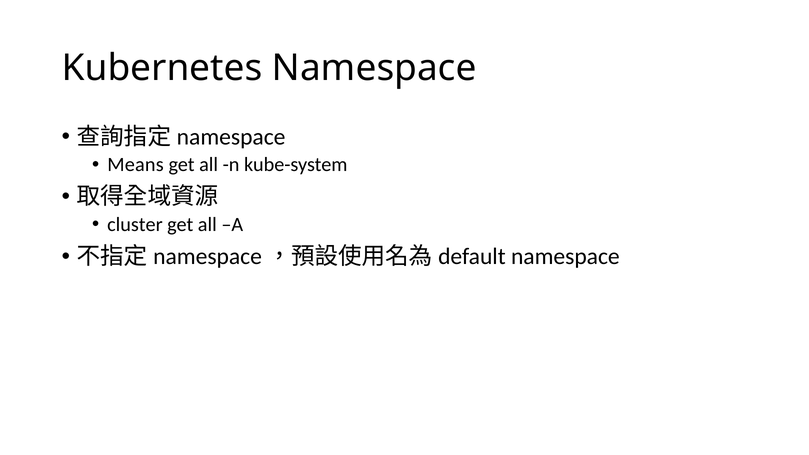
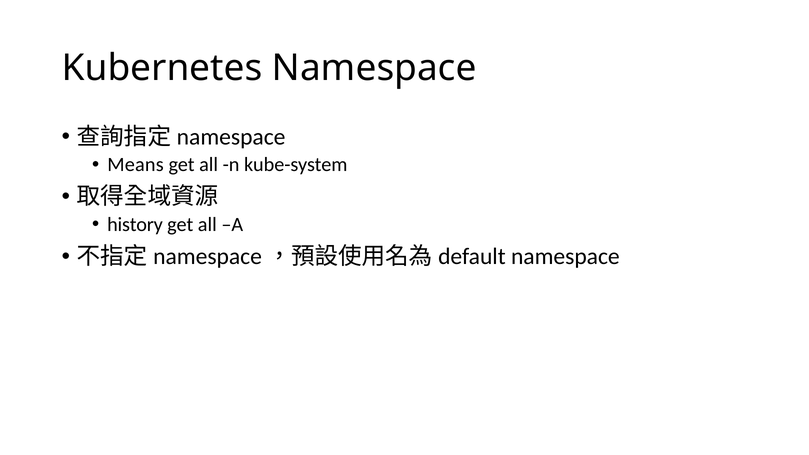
cluster: cluster -> history (135, 225)
